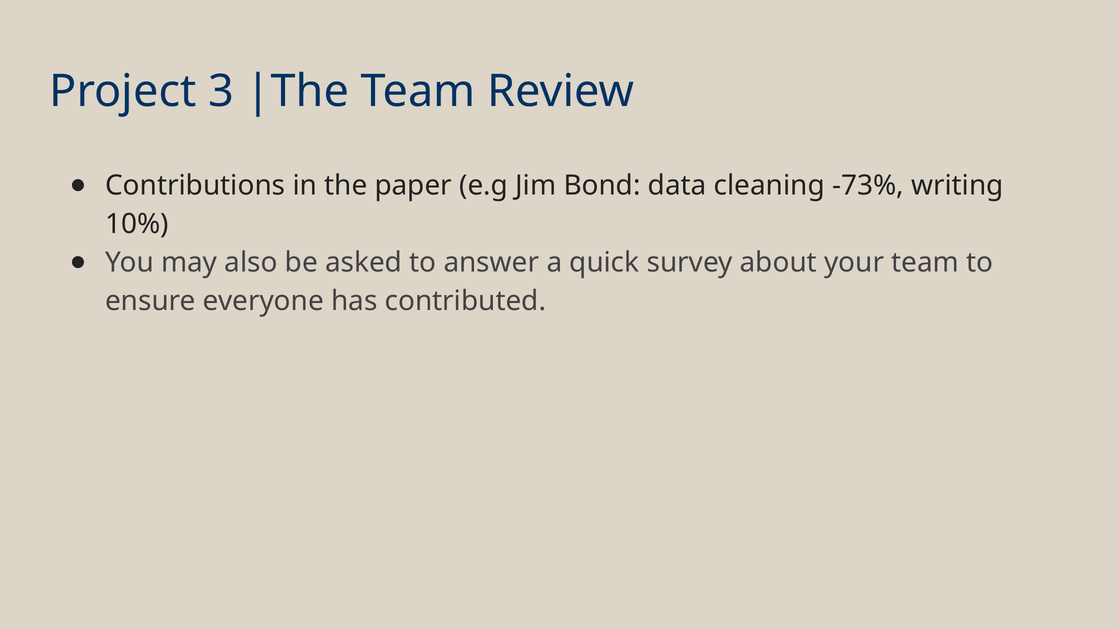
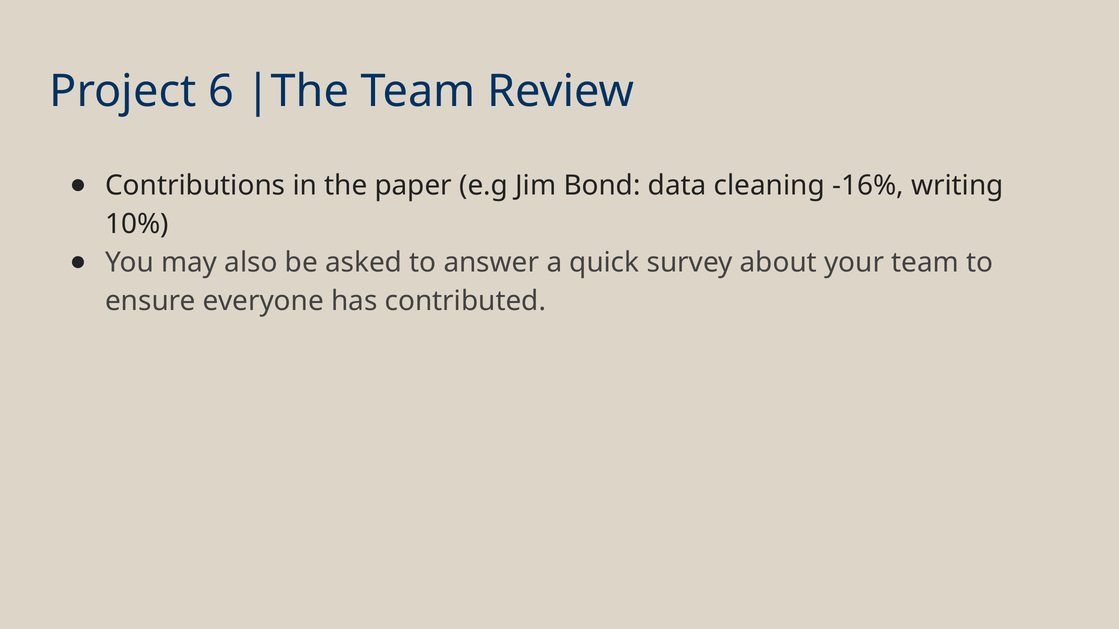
3: 3 -> 6 (221, 92)
-73%: -73% -> -16% (868, 185)
